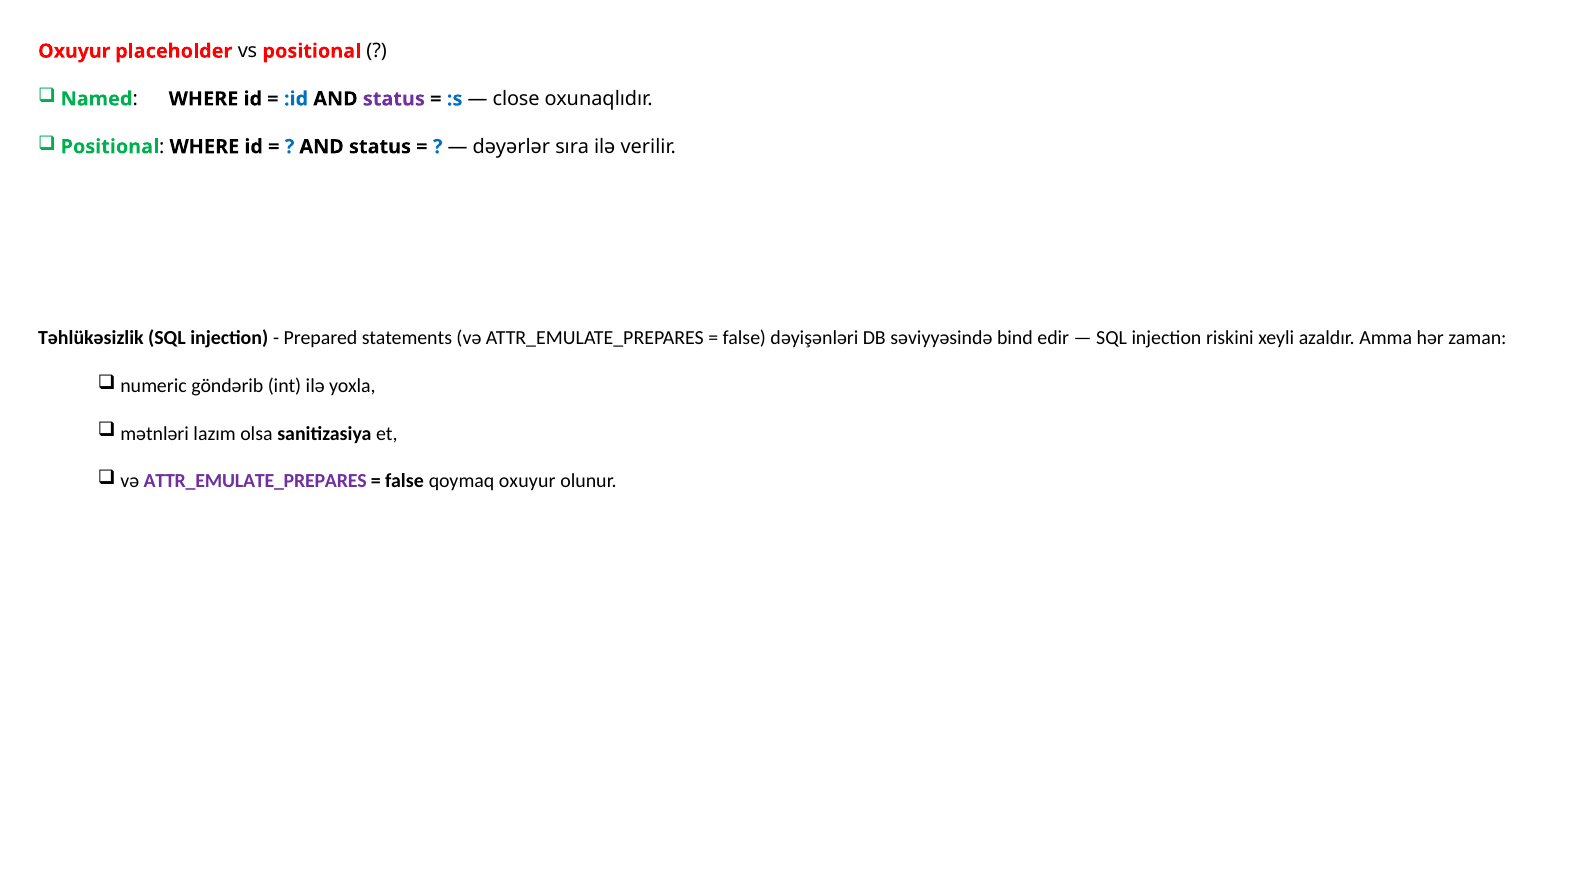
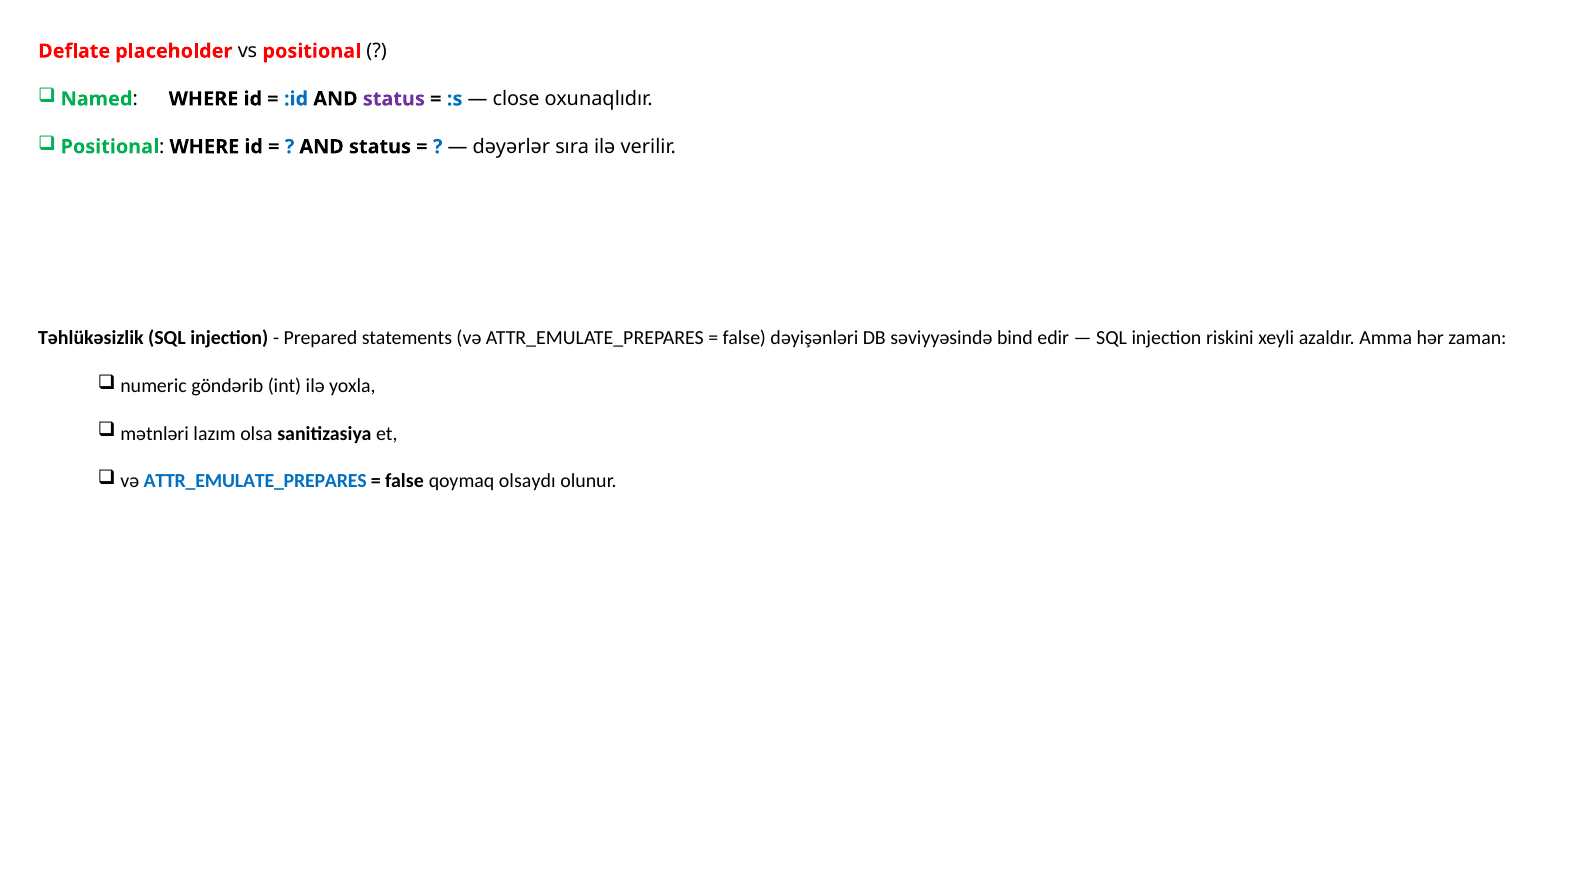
Oxuyur: Oxuyur -> Deflate (74, 51)
ATTR_EMULATE_PREPARES colour: purple -> blue (255, 481)
qoymaq oxuyur: oxuyur -> olsaydı (527, 481)
